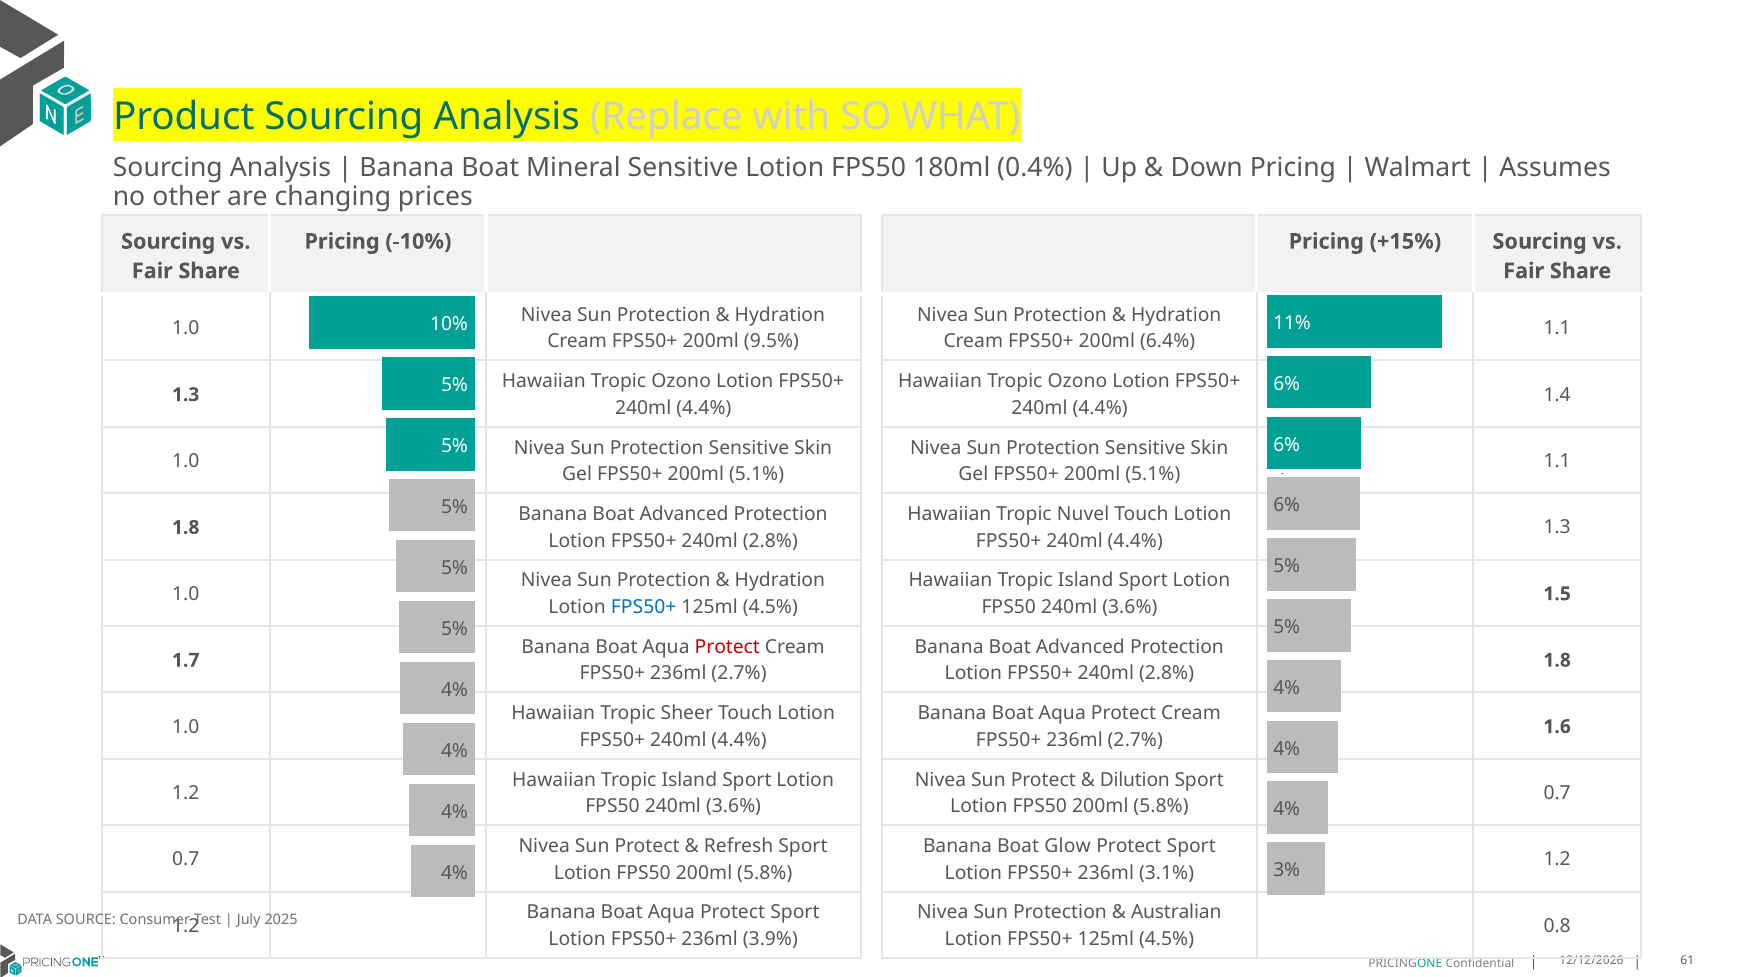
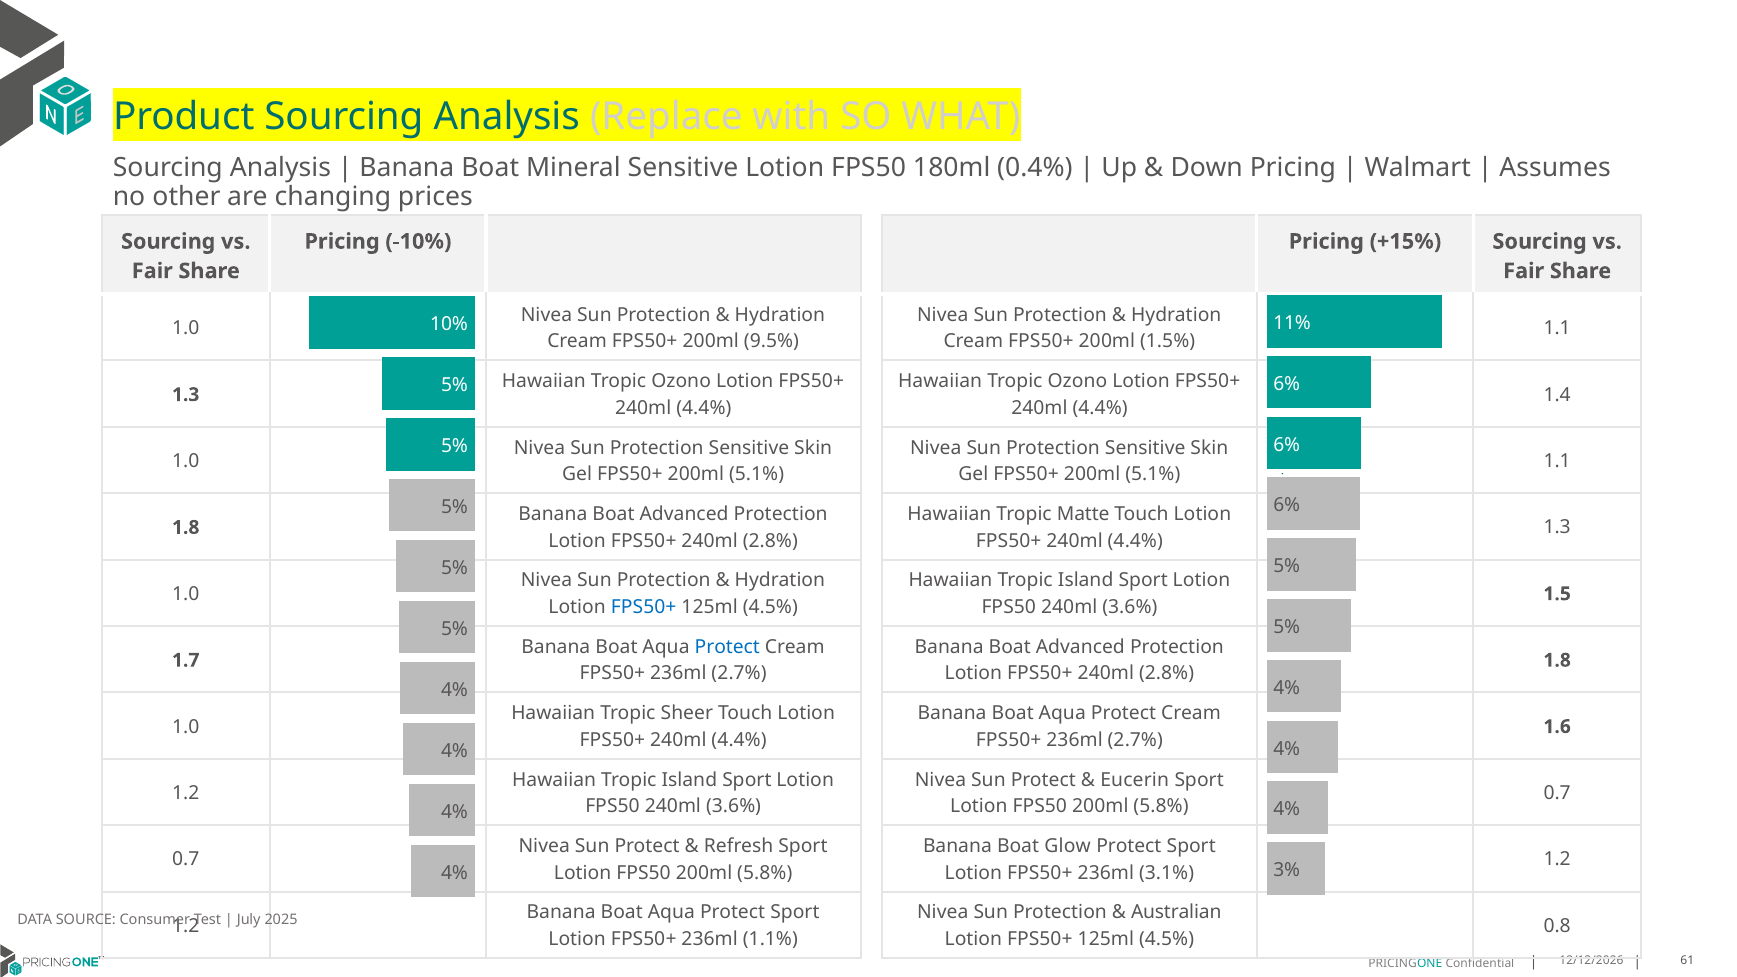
6.4%: 6.4% -> 1.5% (1168, 342)
Nuvel: Nuvel -> Matte (1083, 514)
Protect colour: red -> blue (727, 647)
Dilution: Dilution -> Eucerin (1135, 780)
3.9%: 3.9% -> 1.1% (770, 939)
